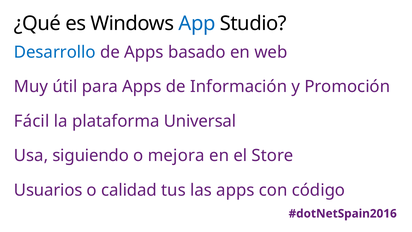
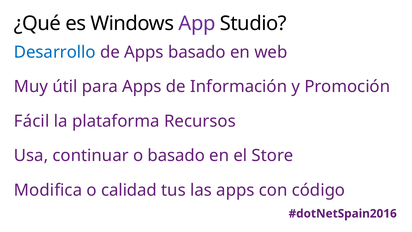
App colour: blue -> purple (197, 24)
Universal: Universal -> Recursos (200, 121)
siguiendo: siguiendo -> continuar (91, 156)
o mejora: mejora -> basado (176, 156)
Usuarios: Usuarios -> Modifica (48, 190)
